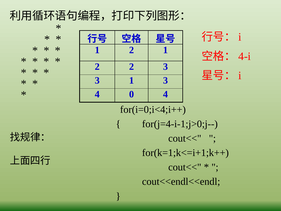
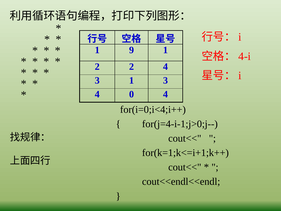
2: 2 -> 9 (132, 50)
2 3: 3 -> 4 (165, 67)
